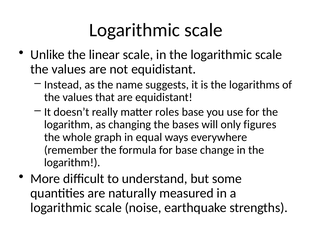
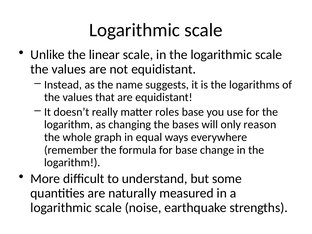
figures: figures -> reason (260, 125)
